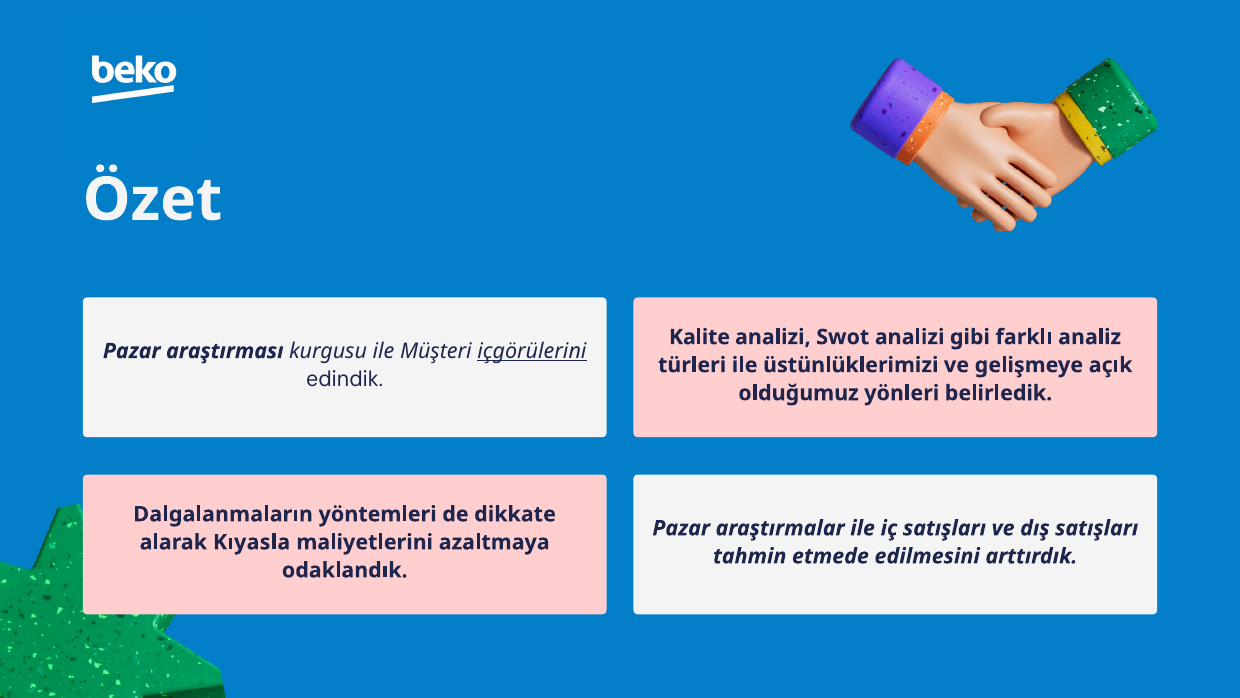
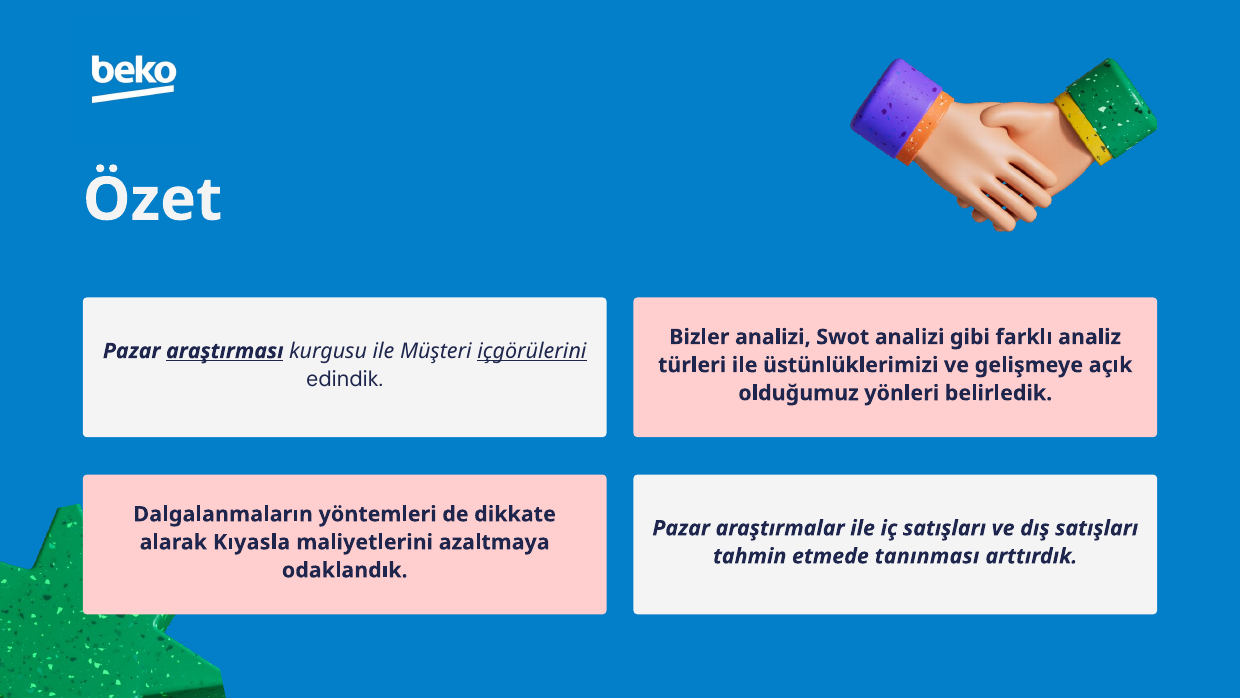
Kalite: Kalite -> Bizler (699, 337)
araştırması underline: none -> present (225, 351)
edilmesini: edilmesini -> tanınması (927, 556)
